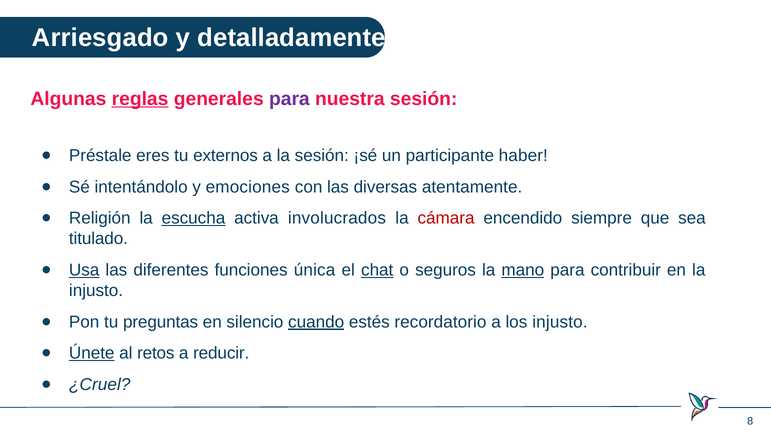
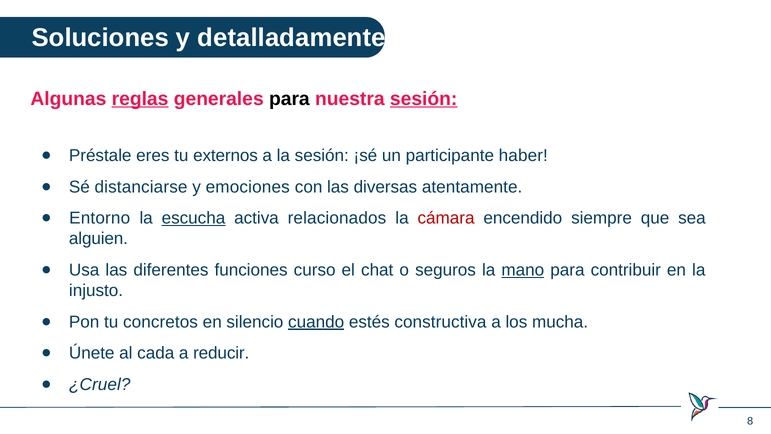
Arriesgado: Arriesgado -> Soluciones (100, 38)
para colour: purple -> black (289, 99)
sesión underline: none -> present (424, 99)
intentándolo: intentándolo -> distanciarse (141, 187)
Religión: Religión -> Entorno (100, 218)
involucrados: involucrados -> relacionados (337, 218)
titulado: titulado -> alguien (98, 239)
Usa underline: present -> none (84, 270)
única: única -> curso (315, 270)
chat underline: present -> none (377, 270)
preguntas: preguntas -> concretos (160, 322)
recordatorio: recordatorio -> constructiva (440, 322)
los injusto: injusto -> mucha (560, 322)
Únete underline: present -> none (92, 353)
retos: retos -> cada (156, 353)
